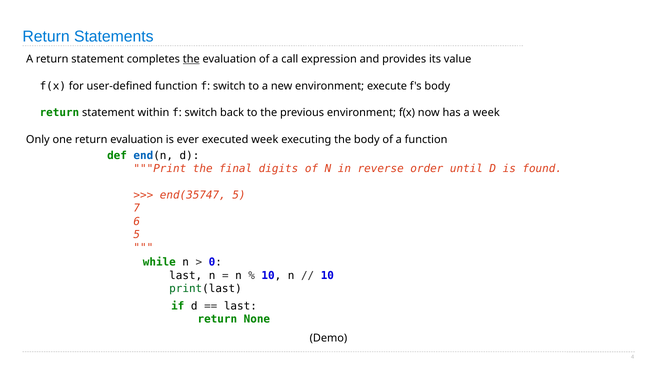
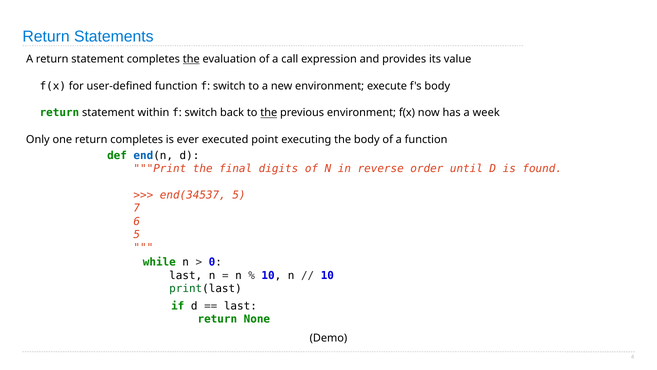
the underline: none -> present (269, 113)
return evaluation: evaluation -> completes (137, 139)
executed week: week -> point (265, 139)
end(35747: end(35747 -> end(34537 (193, 195)
